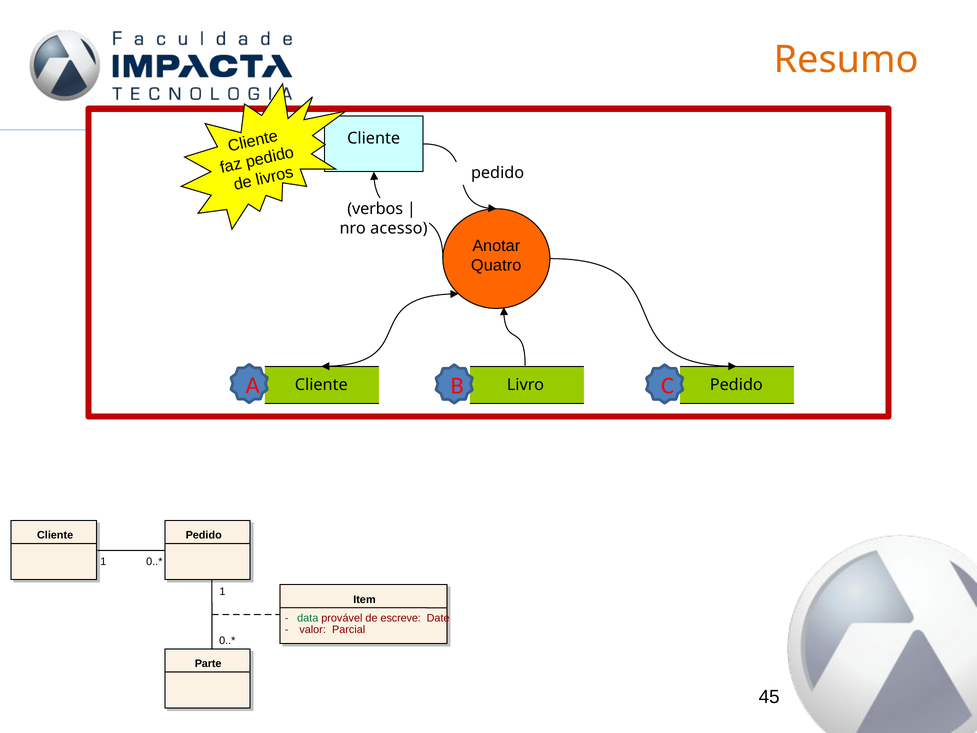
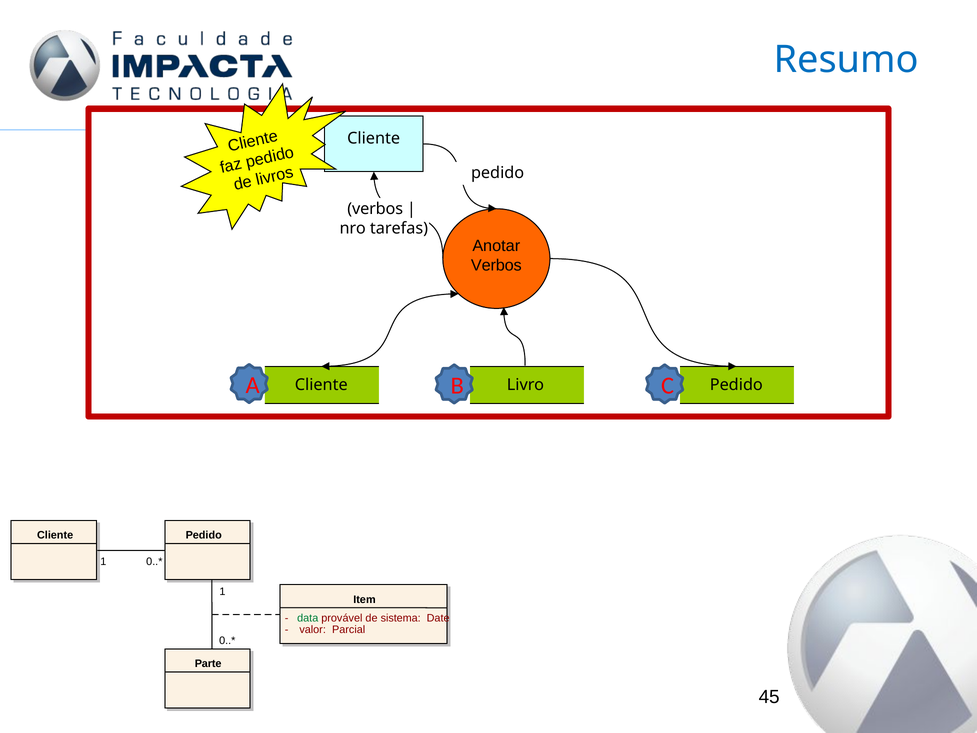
Resumo colour: orange -> blue (846, 60)
acesso: acesso -> tarefas (399, 228)
Quatro: Quatro -> Verbos (496, 265)
escreve: escreve -> sistema (401, 618)
